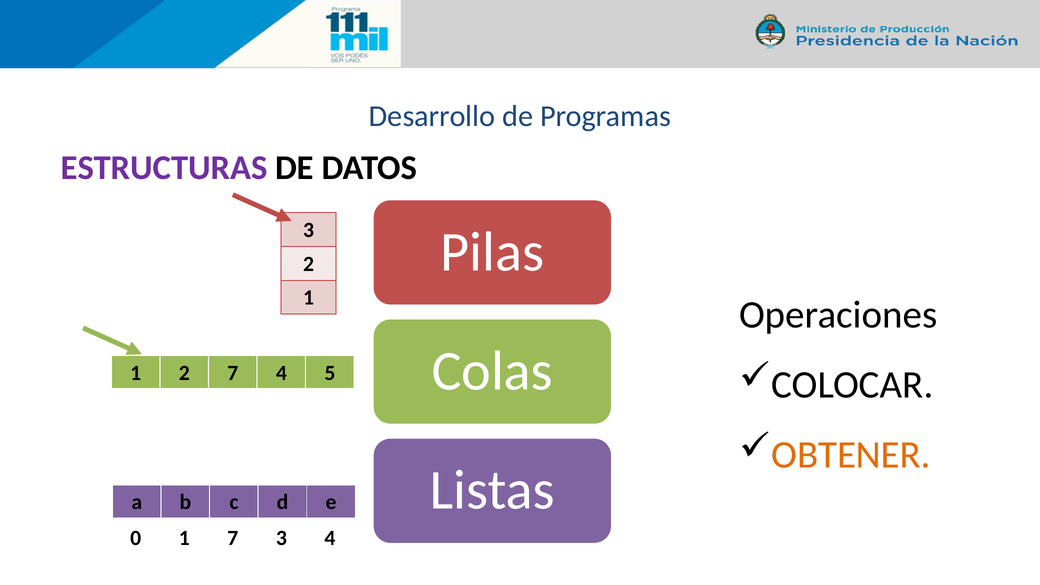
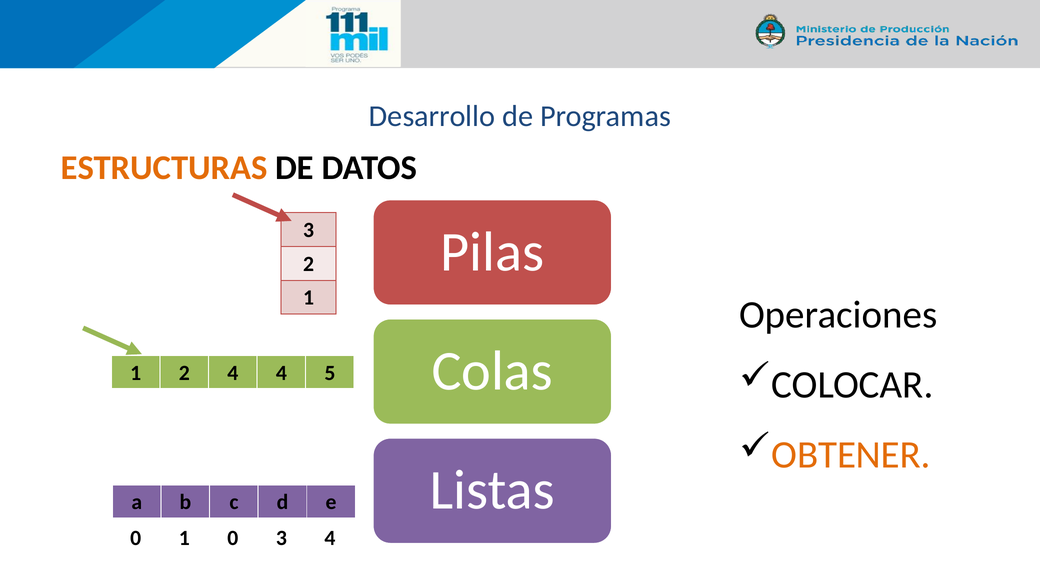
ESTRUCTURAS colour: purple -> orange (164, 168)
2 7: 7 -> 4 (233, 373)
1 7: 7 -> 0 (233, 538)
